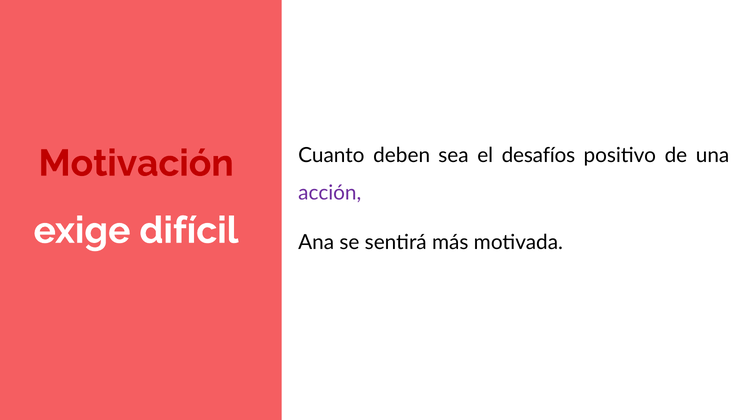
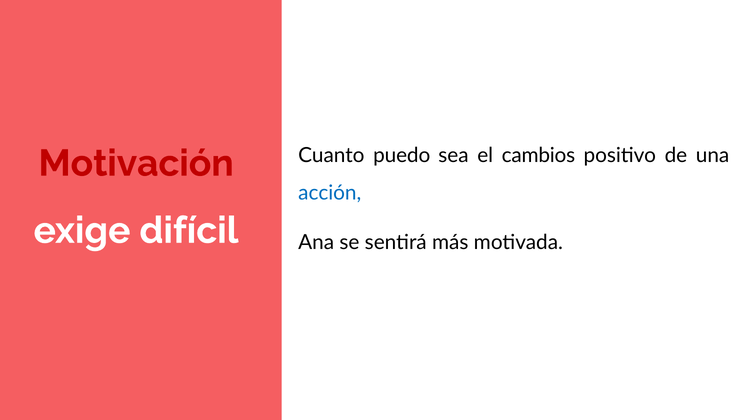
deben: deben -> puedo (402, 156)
desafíos: desafíos -> cambios (538, 156)
acción colour: purple -> blue (330, 193)
